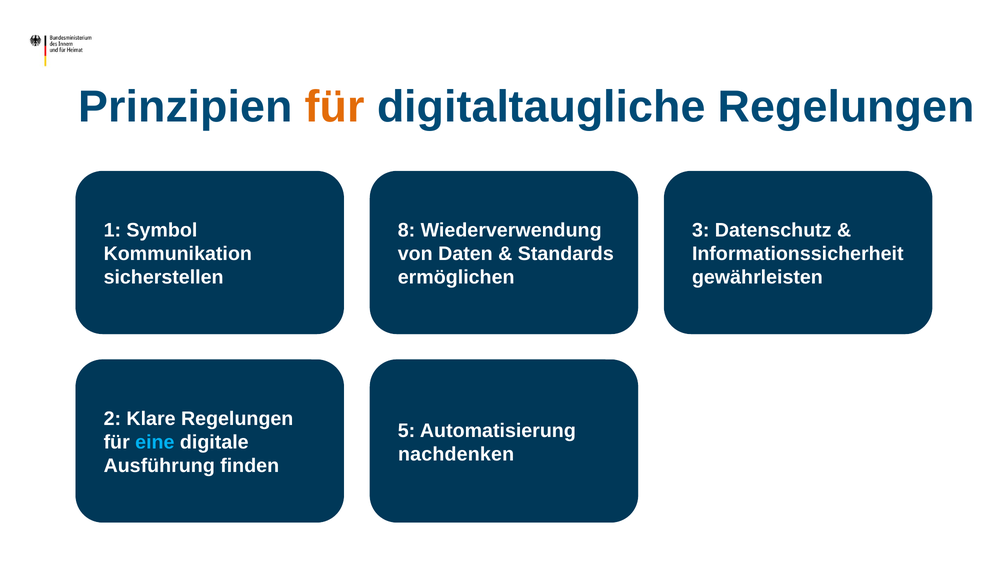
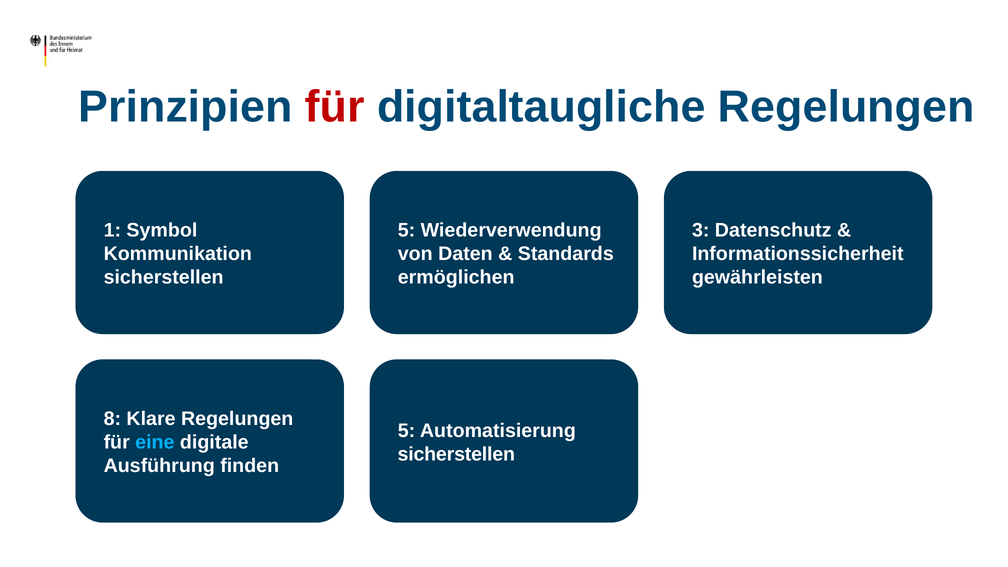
für colour: orange -> red (335, 107)
8: 8 -> 5 (407, 230)
2: 2 -> 8 (112, 419)
nachdenken: nachdenken -> sicherstellen (456, 454)
